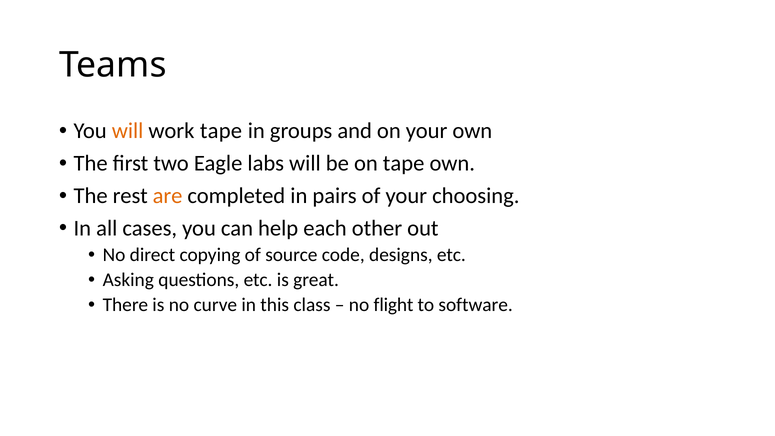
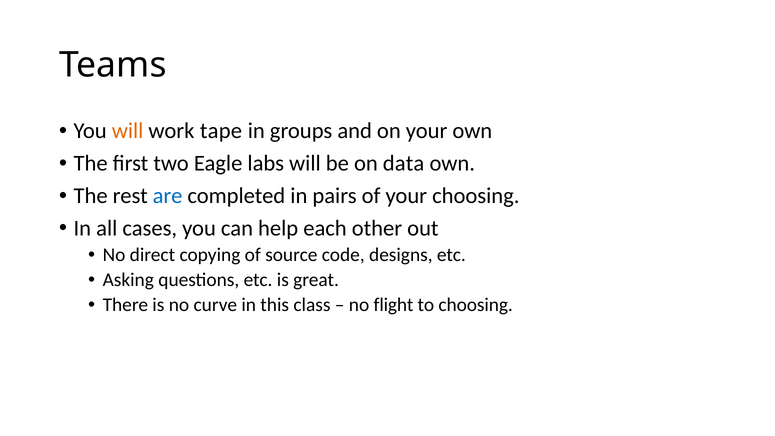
on tape: tape -> data (404, 163)
are colour: orange -> blue (168, 196)
to software: software -> choosing (476, 305)
